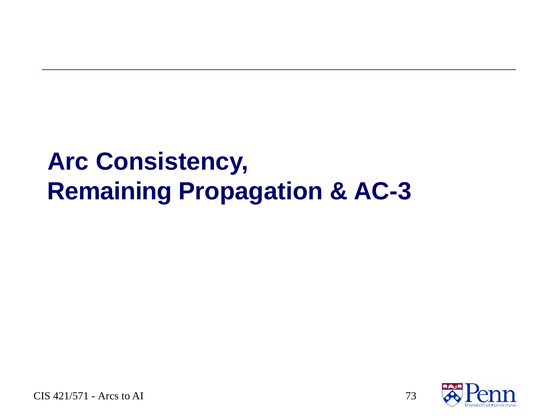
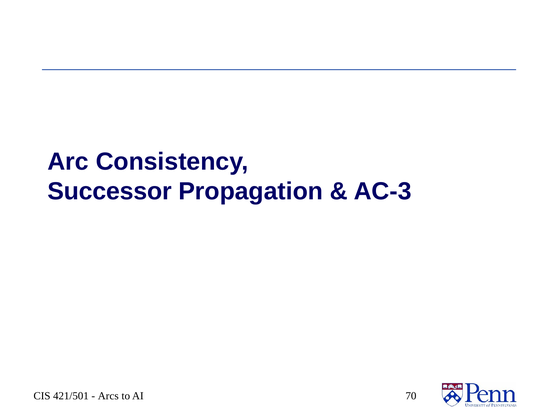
Remaining: Remaining -> Successor (110, 191)
421/571: 421/571 -> 421/501 (71, 396)
73: 73 -> 70 (411, 396)
